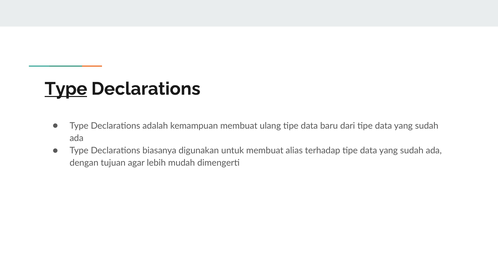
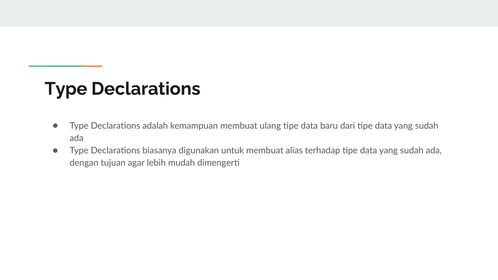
Type underline: present -> none (66, 89)
